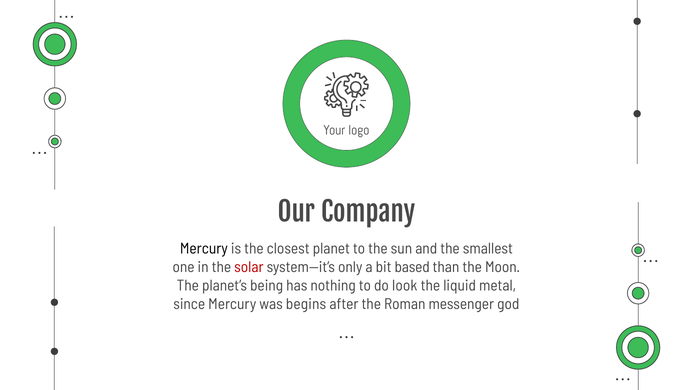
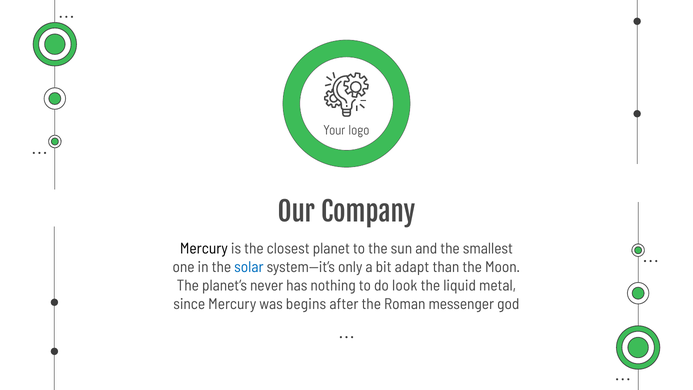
solar colour: red -> blue (249, 267)
based: based -> adapt (412, 267)
being: being -> never (267, 286)
